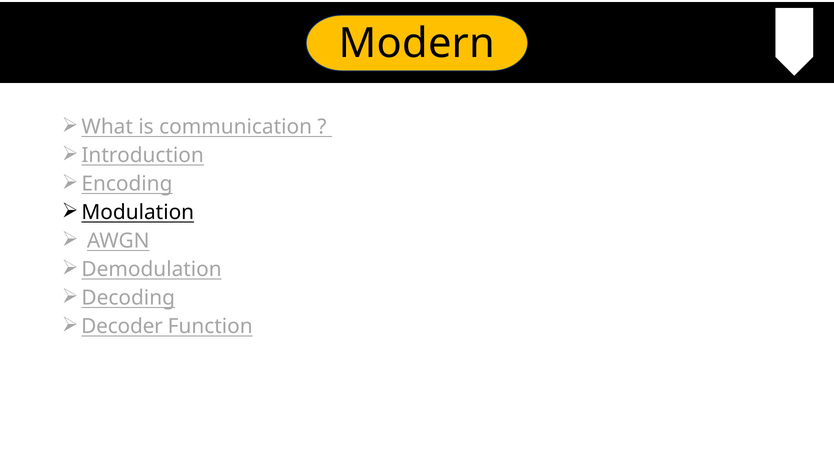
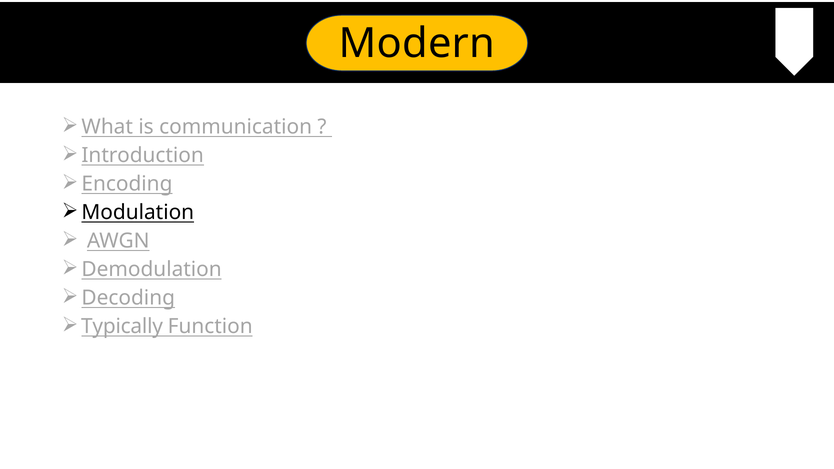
Decoder: Decoder -> Typically (122, 326)
